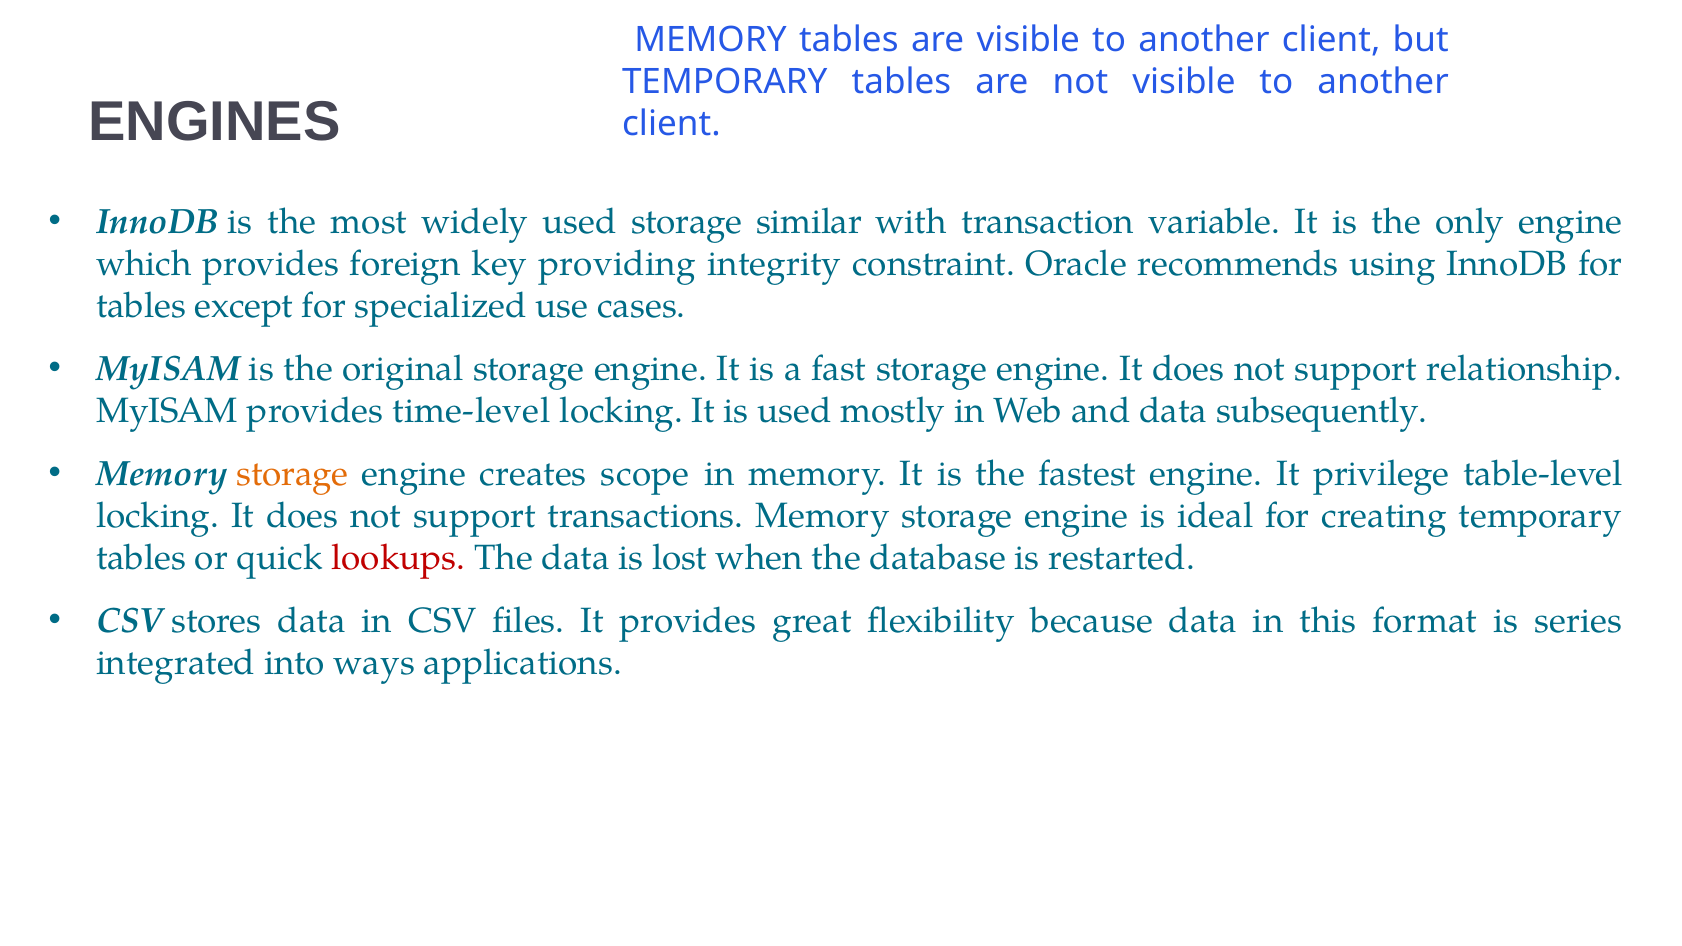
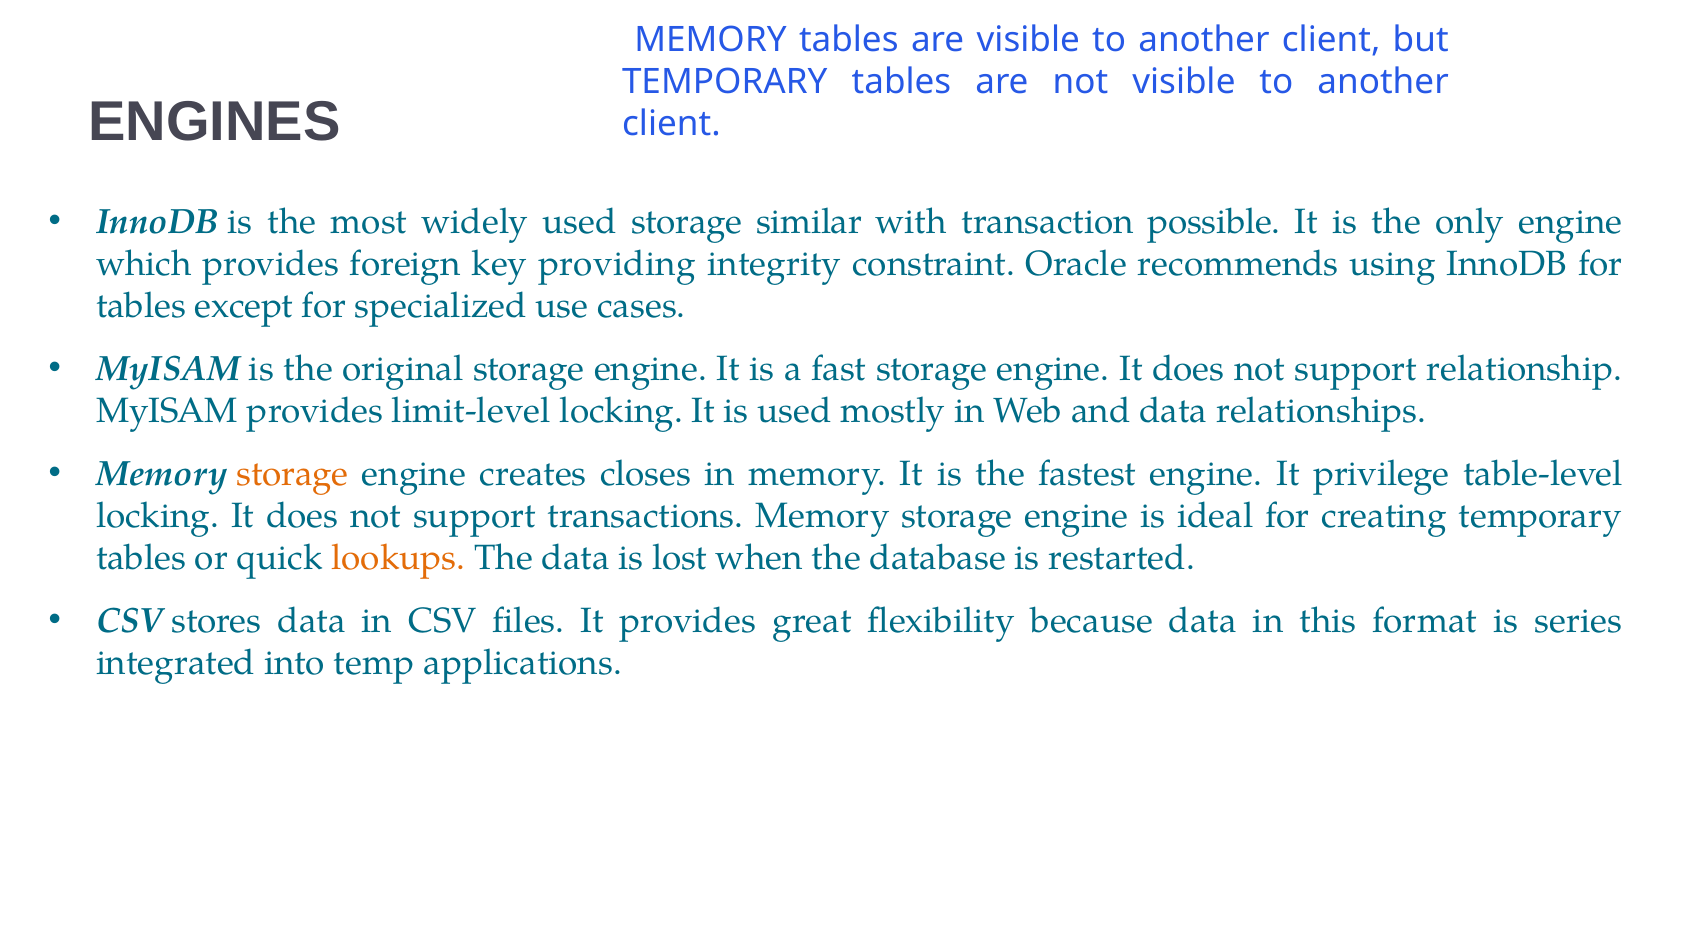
variable: variable -> possible (1214, 222)
time-level: time-level -> limit-level (471, 411)
subsequently: subsequently -> relationships (1321, 411)
scope: scope -> closes (646, 474)
lookups colour: red -> orange (398, 558)
ways: ways -> temp (374, 663)
